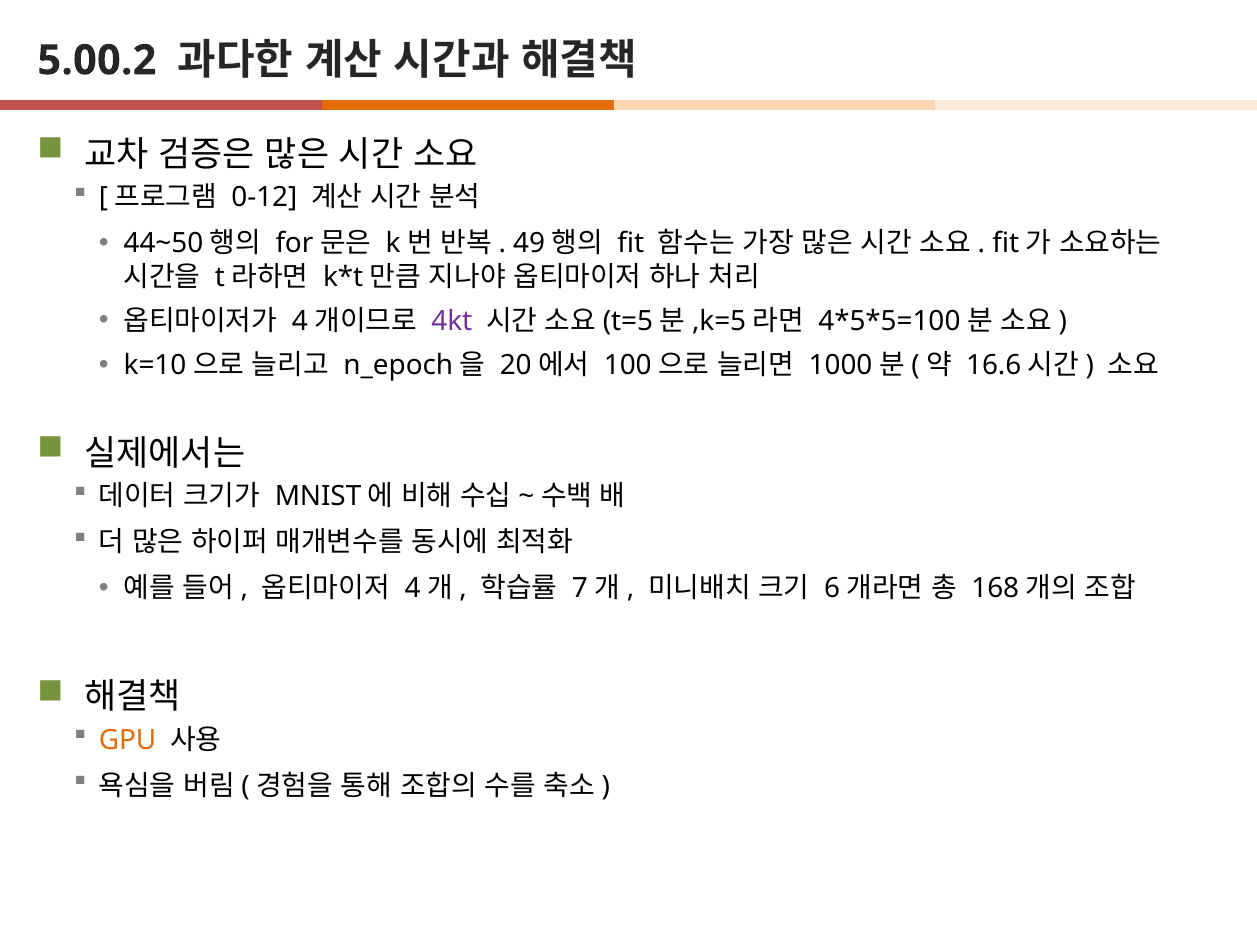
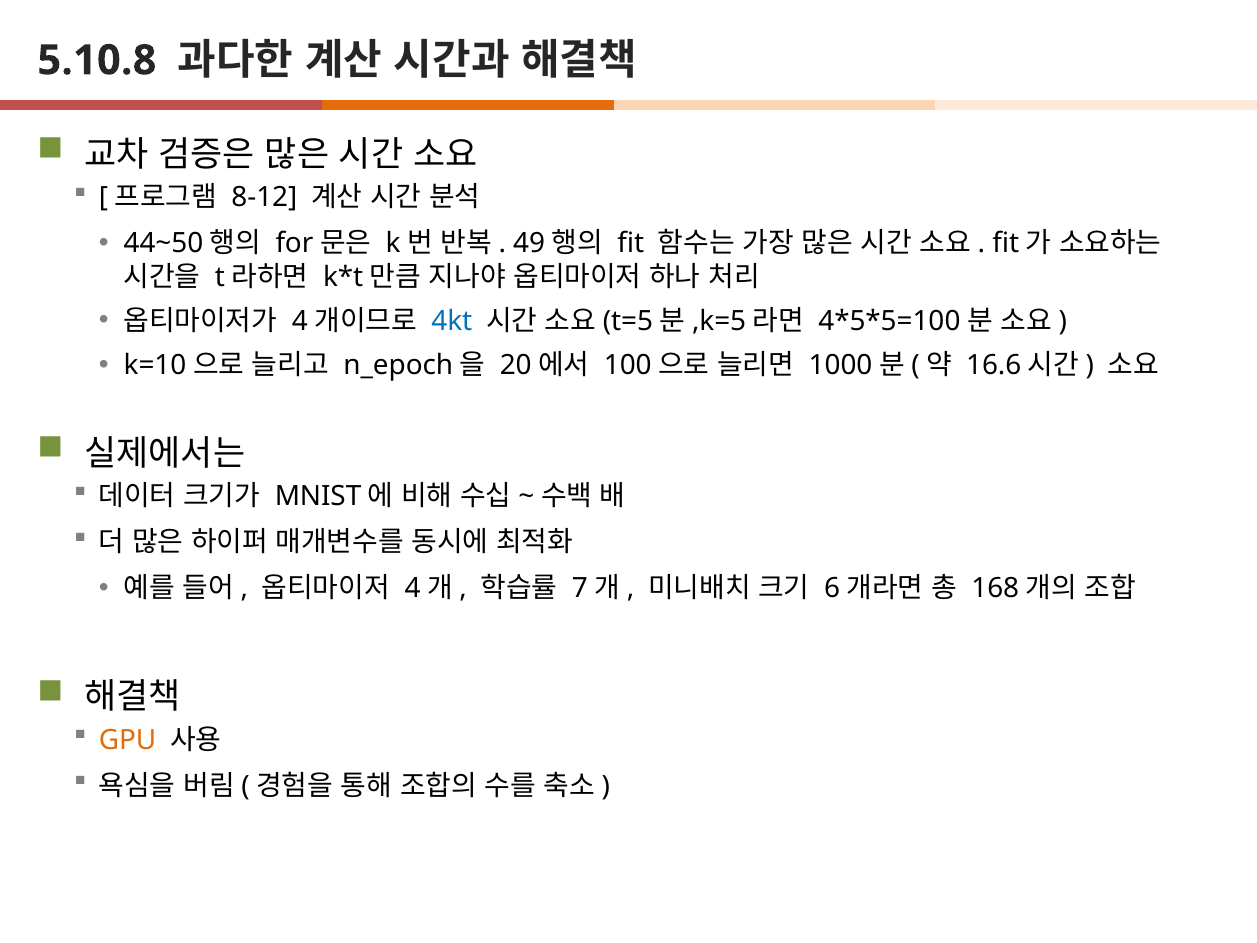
5.00.2: 5.00.2 -> 5.10.8 (97, 60)
0-12: 0-12 -> 8-12 (264, 197)
4kt colour: purple -> blue (452, 321)
